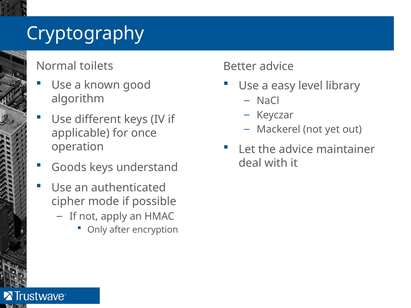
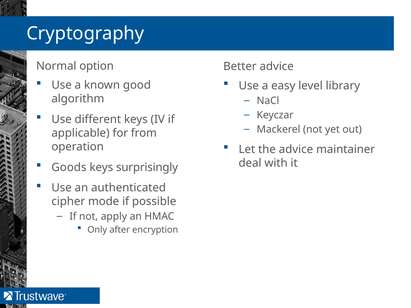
toilets: toilets -> option (97, 66)
once: once -> from (144, 133)
understand: understand -> surprisingly (147, 167)
